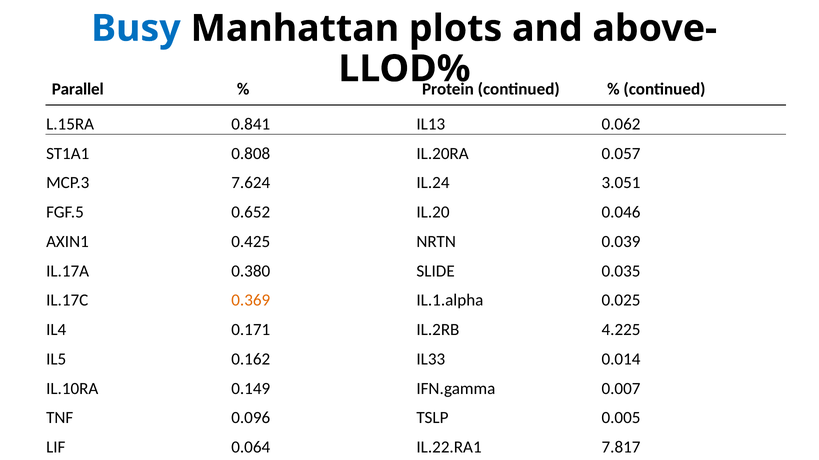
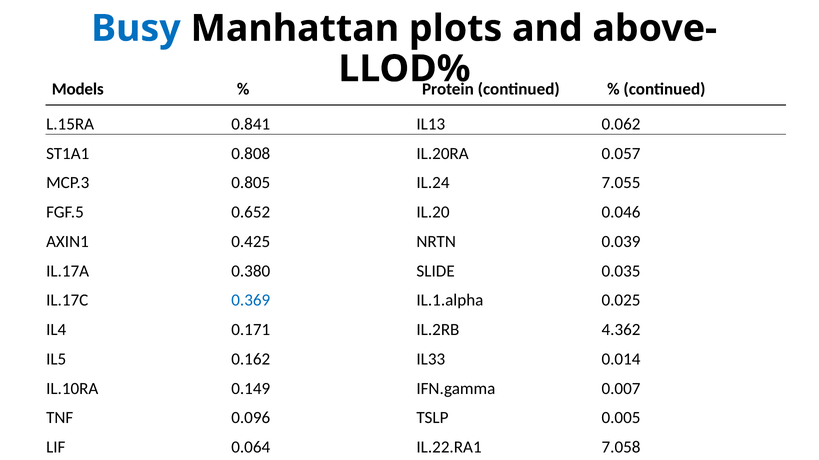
Parallel: Parallel -> Models (78, 89)
7.624: 7.624 -> 0.805 (251, 183)
3.051: 3.051 -> 7.055 (621, 183)
0.369 colour: orange -> blue (251, 301)
4.225: 4.225 -> 4.362 (621, 330)
7.817: 7.817 -> 7.058 (621, 448)
